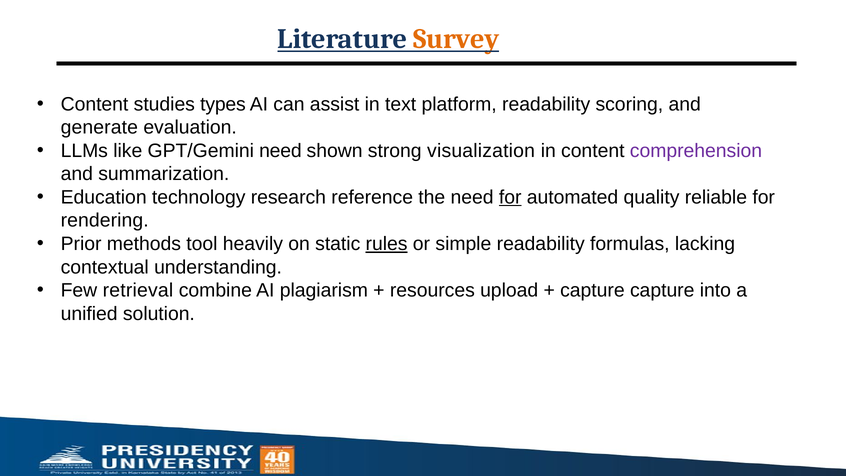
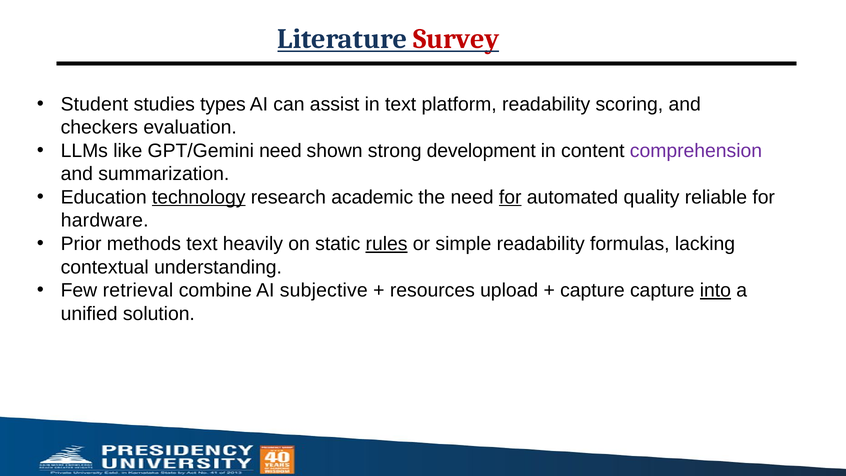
Survey colour: orange -> red (456, 39)
Content: Content -> Student (94, 104)
generate: generate -> checkers (99, 127)
visualization: visualization -> development (481, 151)
technology underline: none -> present (199, 197)
reference: reference -> academic (372, 197)
rendering: rendering -> hardware (105, 221)
methods tool: tool -> text (202, 244)
plagiarism: plagiarism -> subjective (324, 290)
into underline: none -> present (715, 290)
